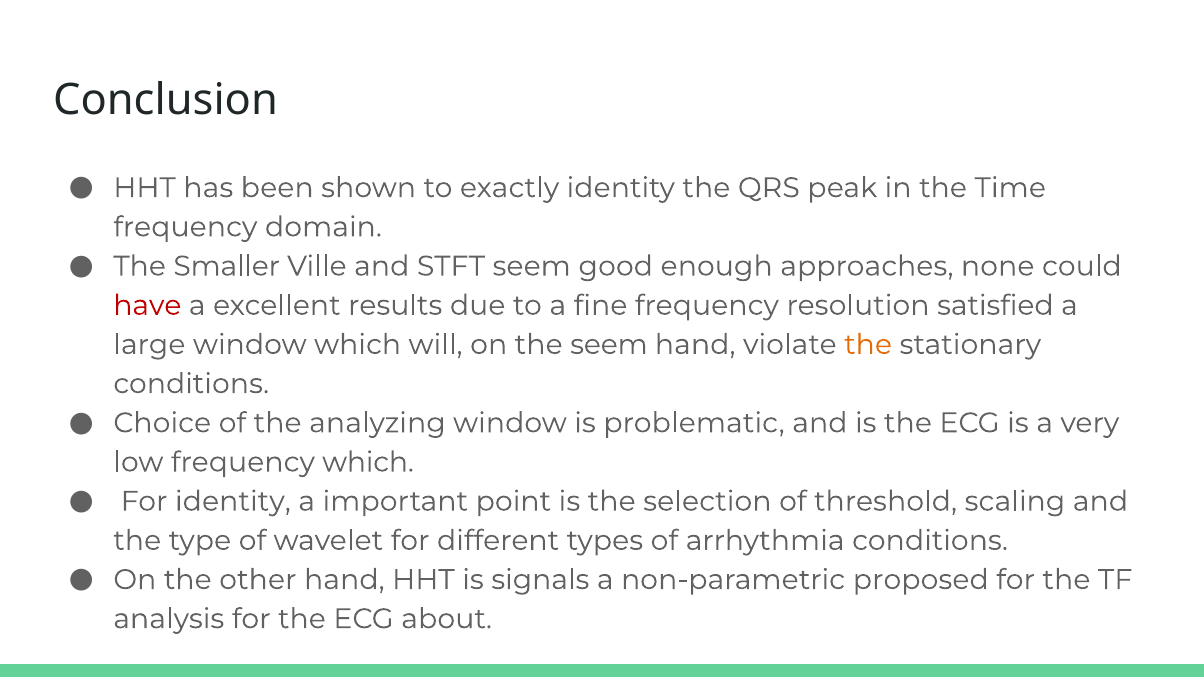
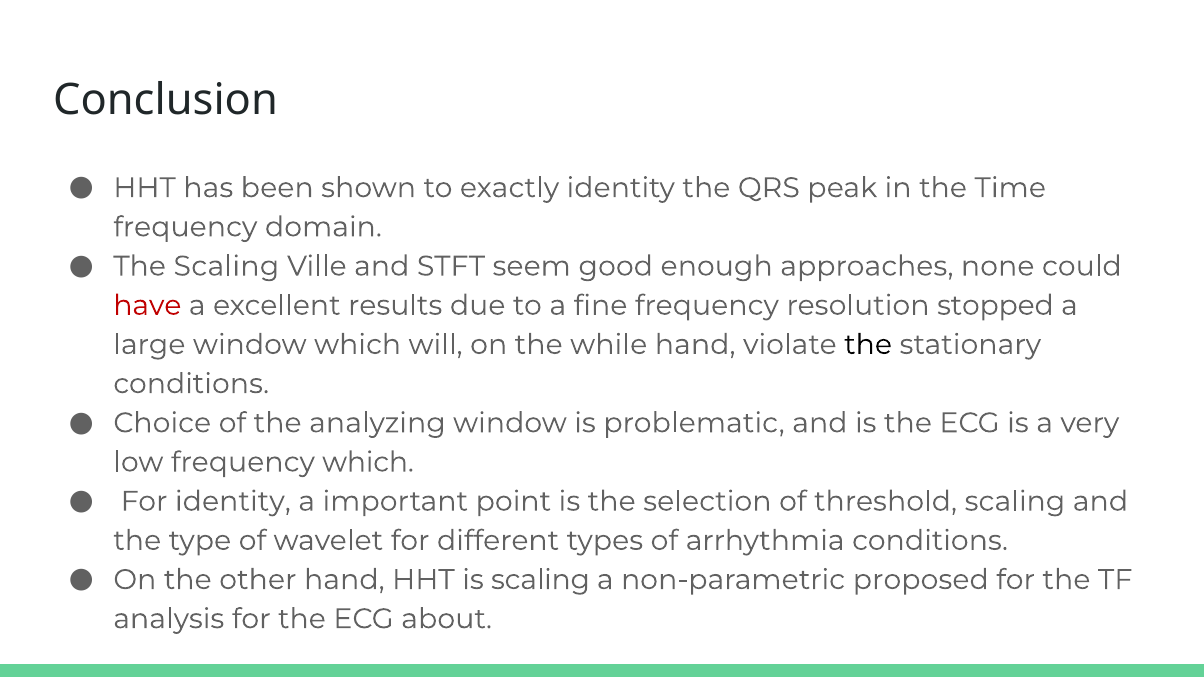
The Smaller: Smaller -> Scaling (226, 266)
satisfied: satisfied -> stopped (995, 306)
the seem: seem -> while (609, 345)
the colour: orange -> black (868, 345)
is signals: signals -> scaling (540, 580)
